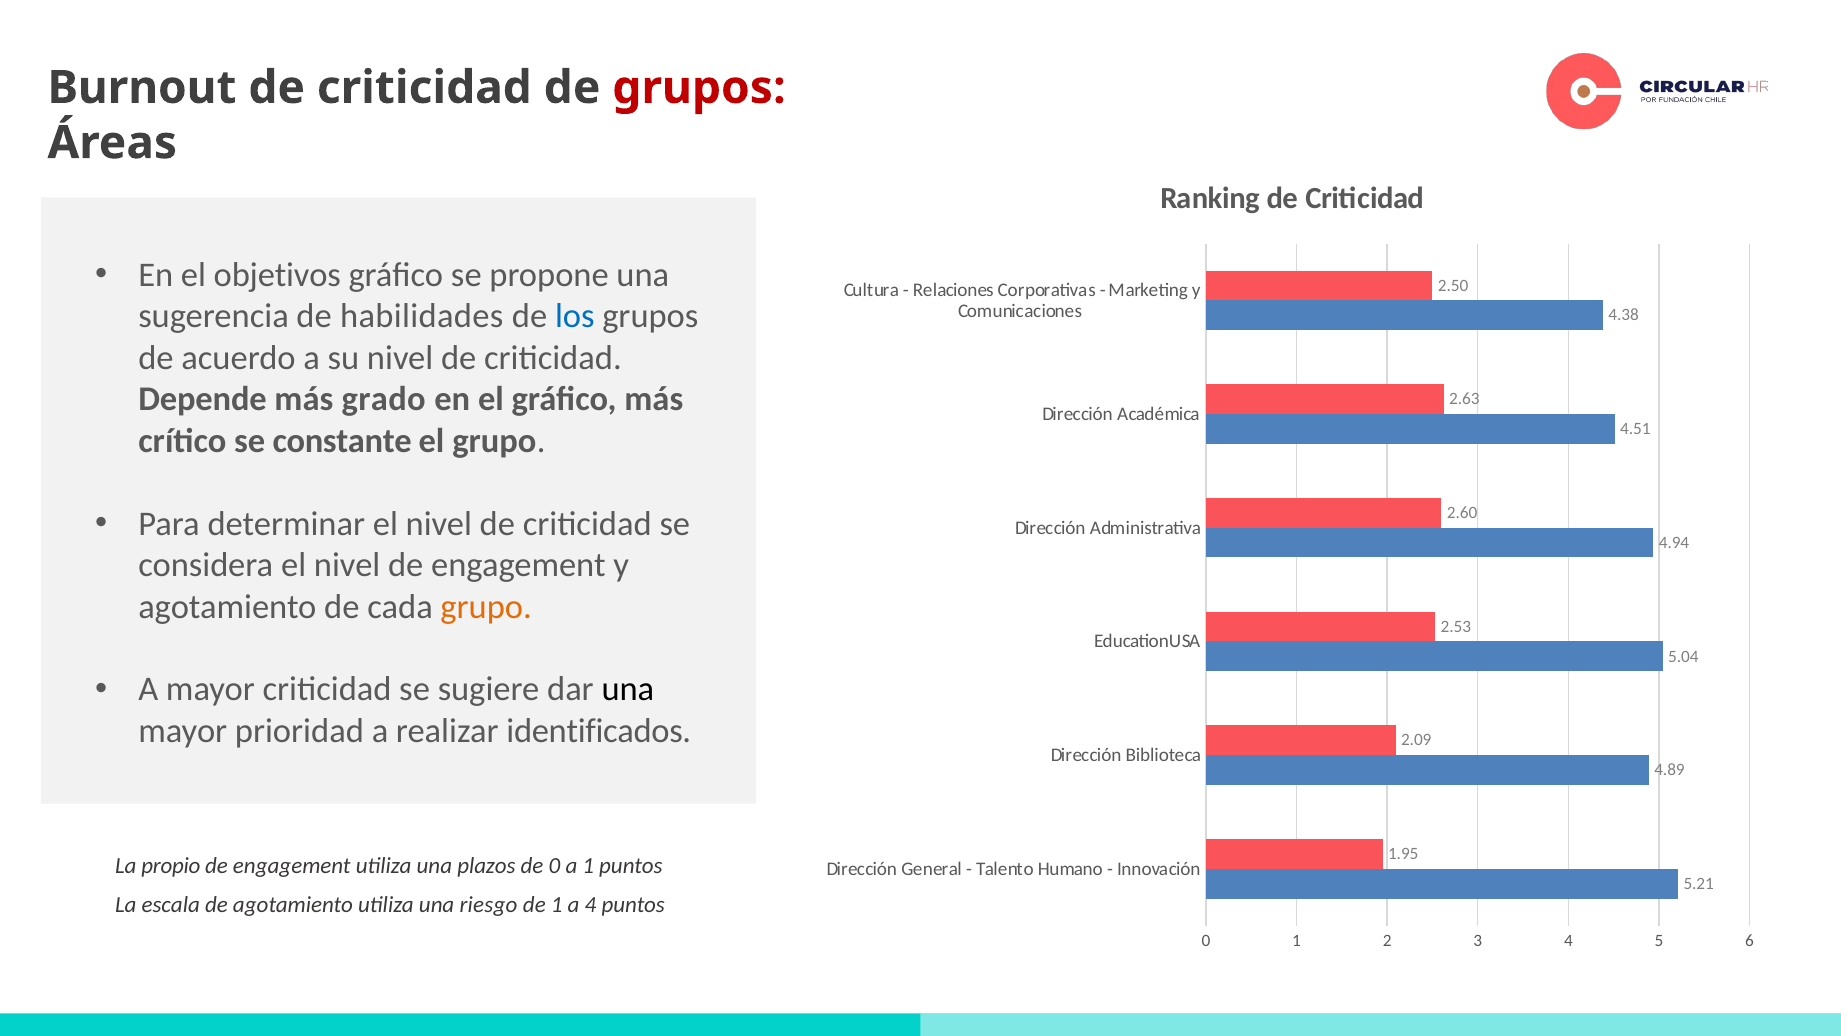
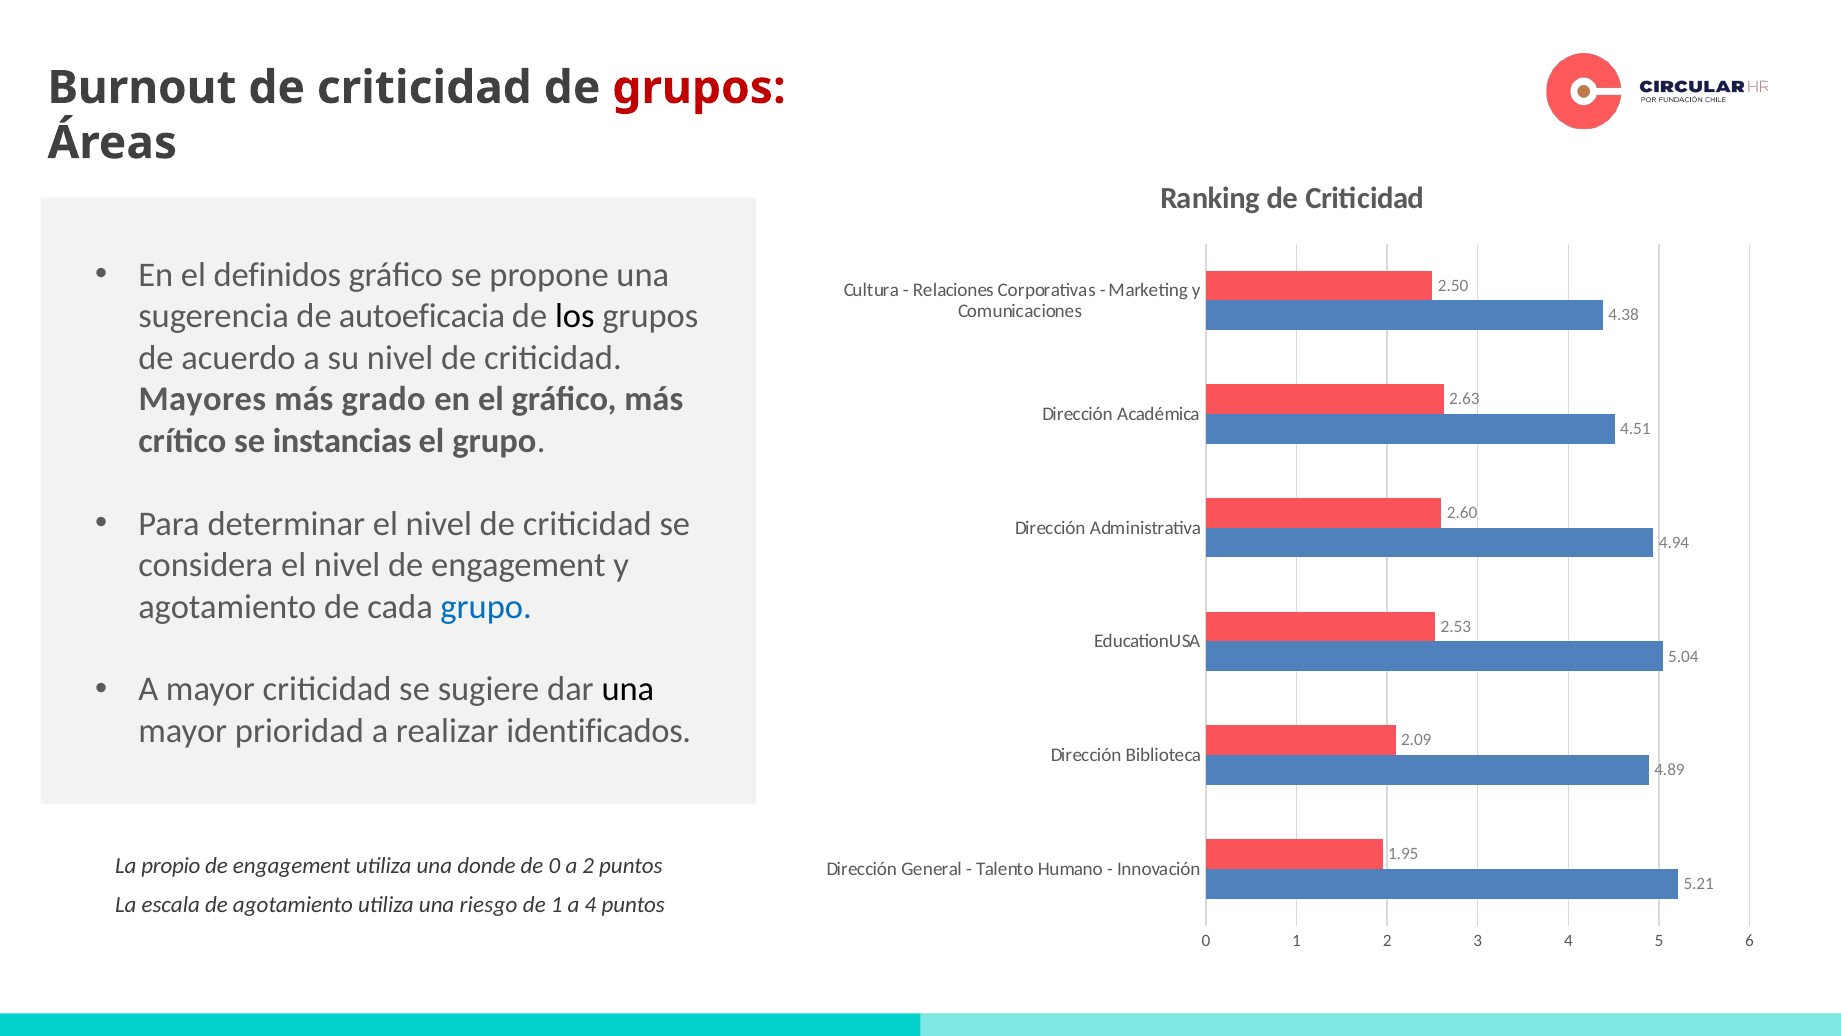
objetivos: objetivos -> definidos (277, 275)
habilidades: habilidades -> autoeficacia (422, 316)
los colour: blue -> black (575, 316)
Depende: Depende -> Mayores (202, 399)
constante: constante -> instancias (342, 441)
grupo colour: orange -> blue (486, 606)
plazos: plazos -> donde (486, 865)
a 1: 1 -> 2 (588, 865)
